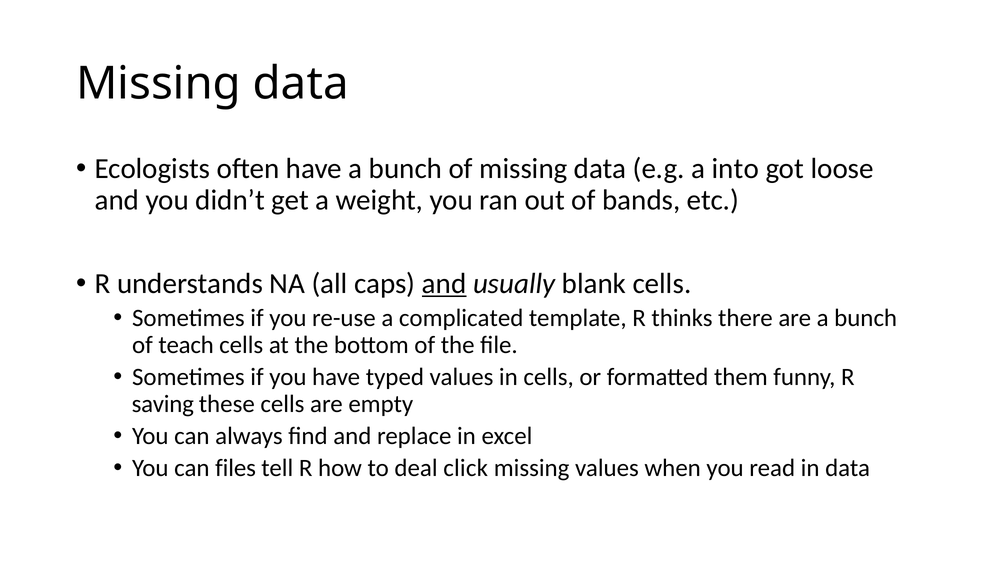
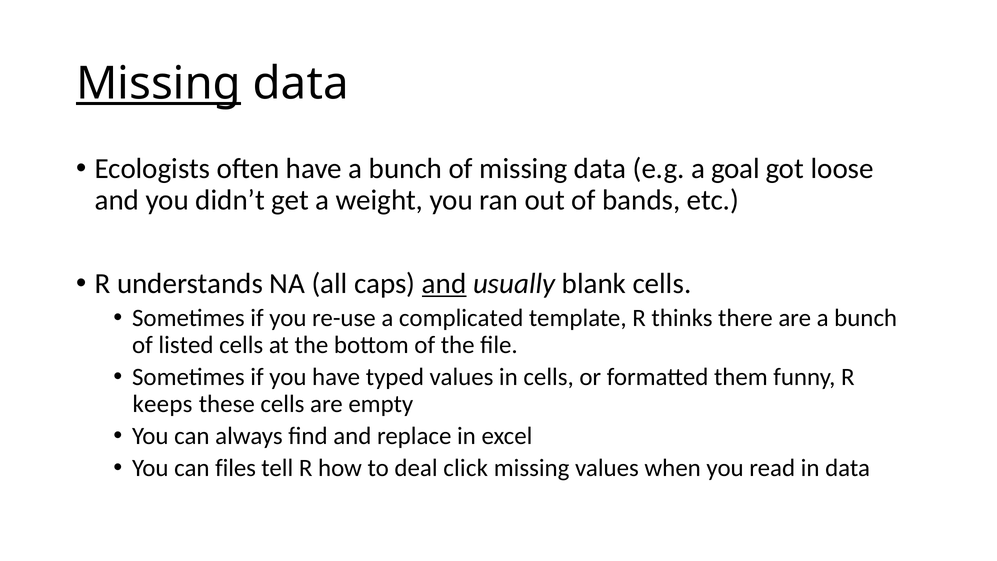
Missing underline: none -> present (159, 84)
into: into -> goal (735, 169)
teach: teach -> listed (186, 345)
saving: saving -> keeps (162, 404)
